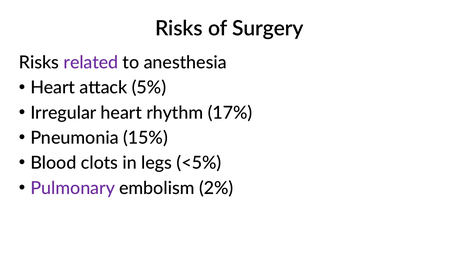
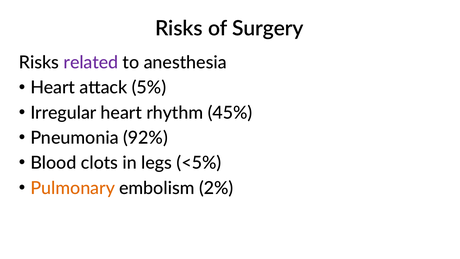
17%: 17% -> 45% (230, 113)
15%: 15% -> 92% (145, 138)
Pulmonary colour: purple -> orange (73, 188)
